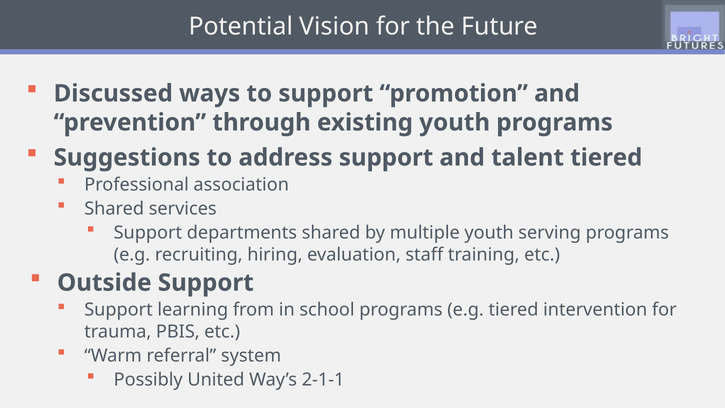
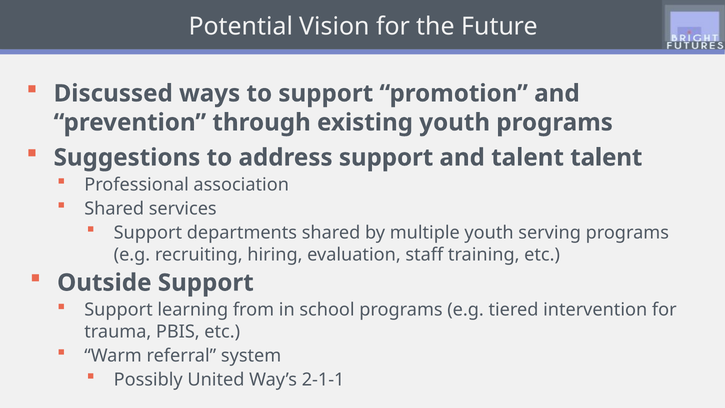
talent tiered: tiered -> talent (606, 158)
